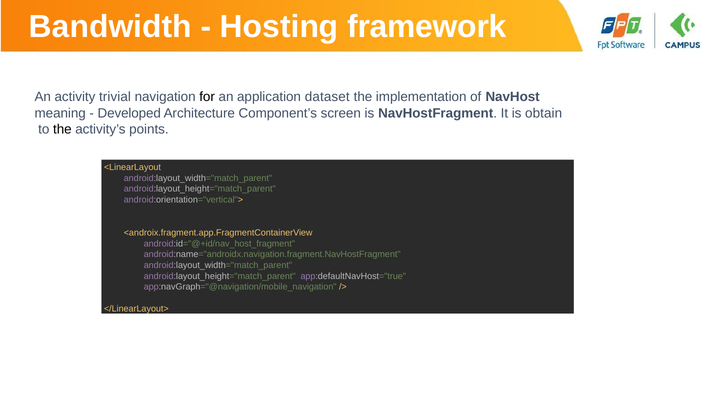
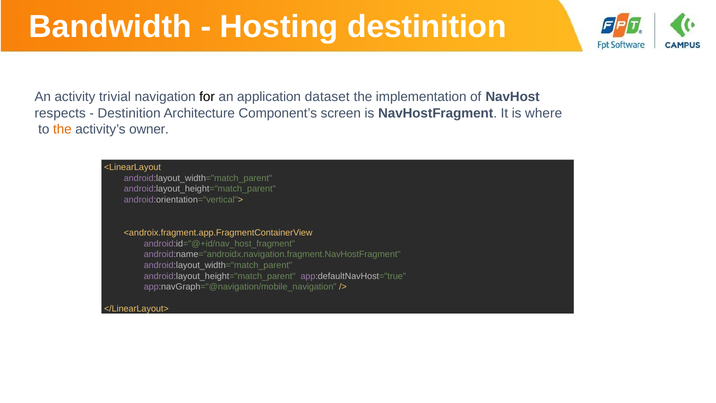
Hosting framework: framework -> destinition (427, 27)
meaning: meaning -> respects (60, 113)
Developed: Developed -> Destinition (129, 113)
obtain: obtain -> where (544, 113)
the colour: black -> orange (62, 129)
points: points -> owner (149, 129)
